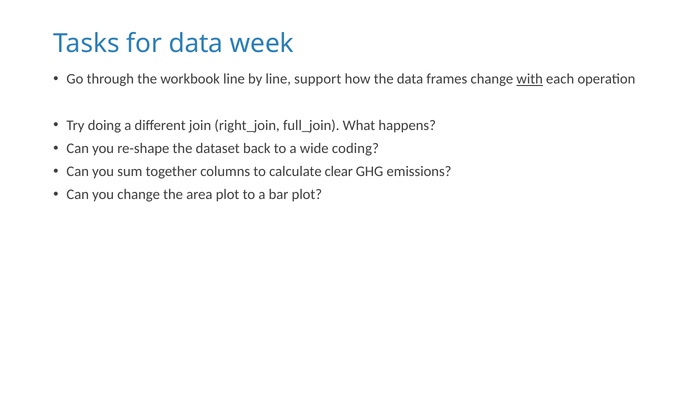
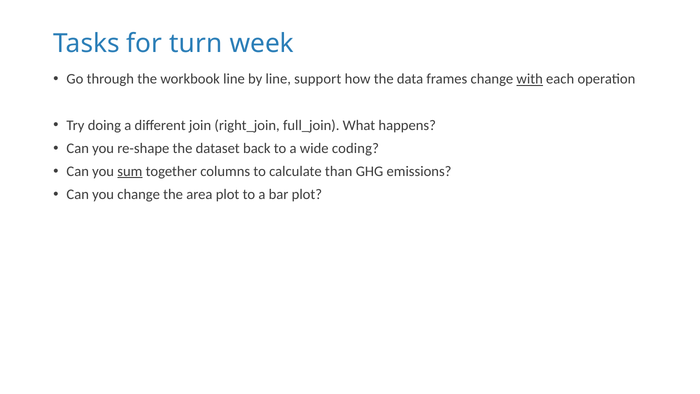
for data: data -> turn (196, 43)
sum underline: none -> present (130, 171)
clear: clear -> than (339, 171)
